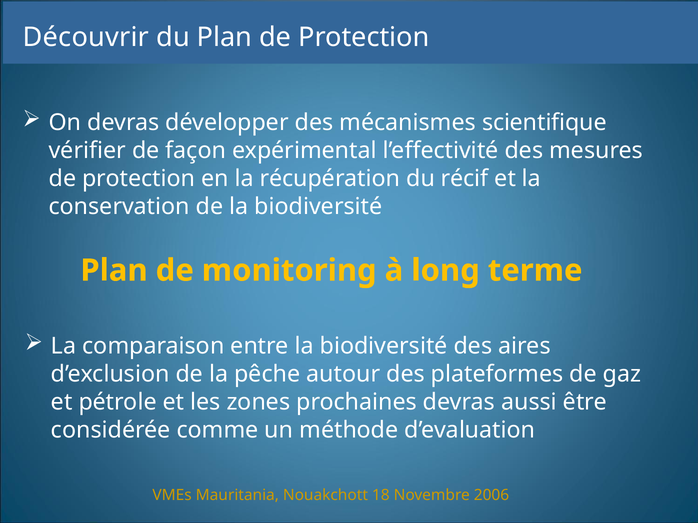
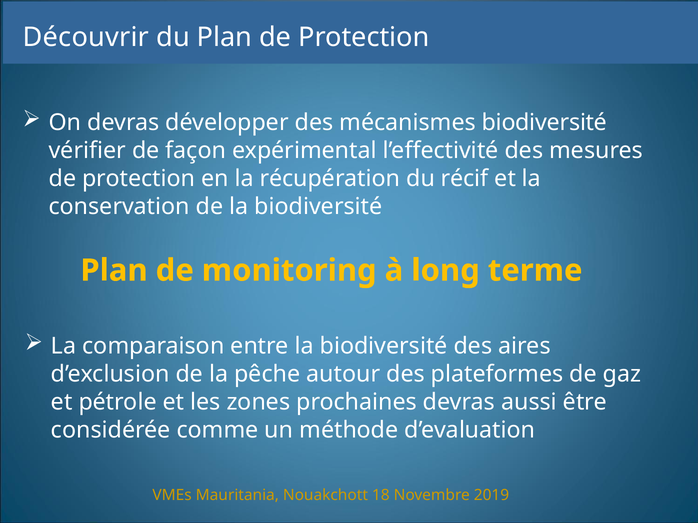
mécanismes scientifique: scientifique -> biodiversité (544, 123)
2006: 2006 -> 2019 (492, 495)
